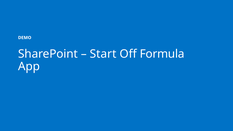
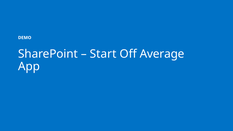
Formula: Formula -> Average (162, 54)
